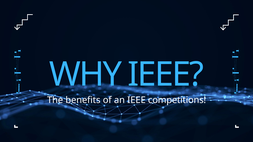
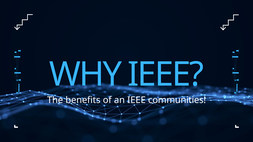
competitions: competitions -> communities (177, 100)
